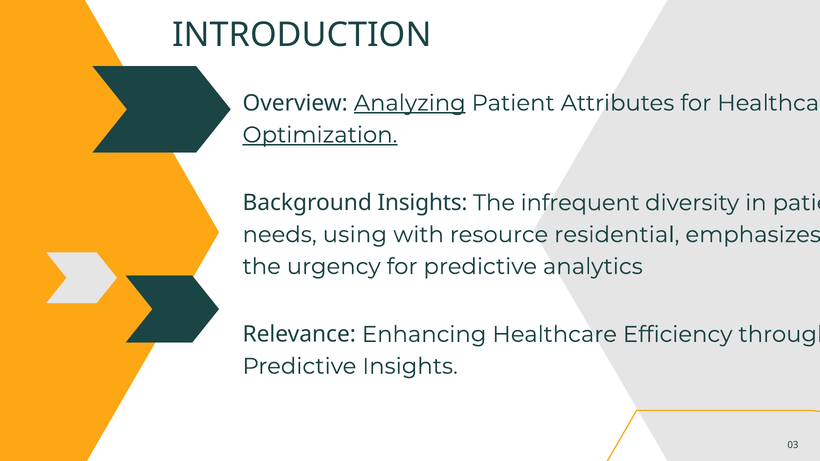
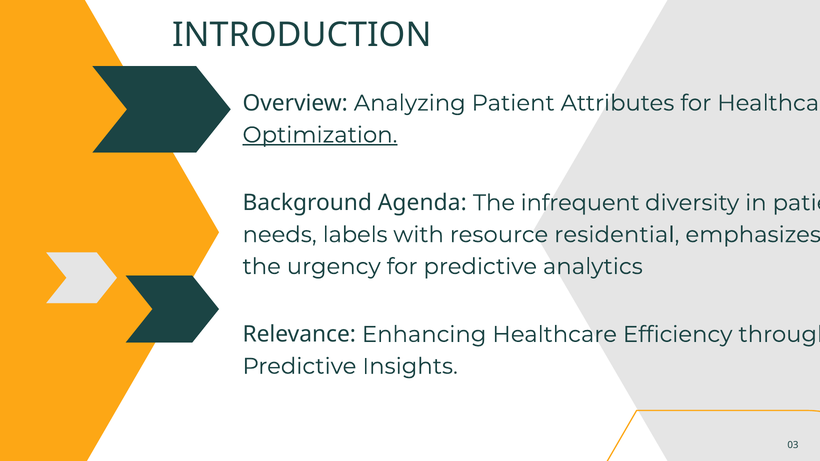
Analyzing underline: present -> none (410, 103)
Background Insights: Insights -> Agenda (422, 203)
using: using -> labels (355, 235)
